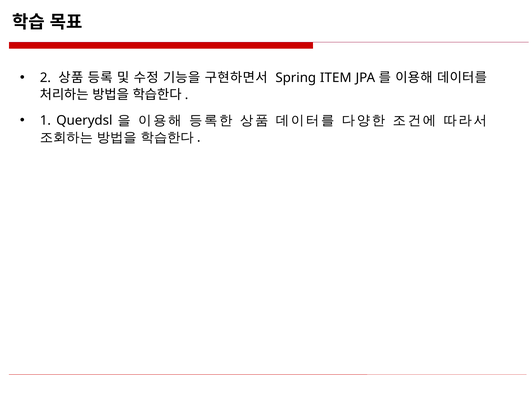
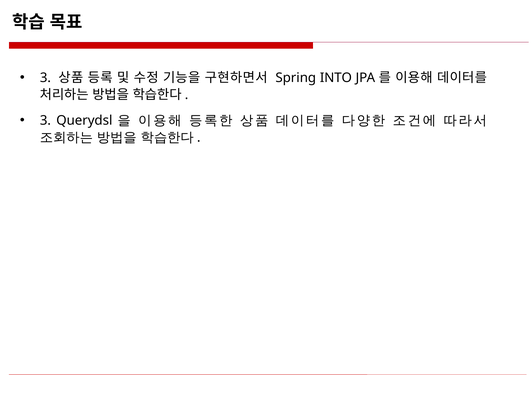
2: 2 -> 3 (45, 78)
ITEM: ITEM -> INTO (336, 78)
1: 1 -> 3 (45, 121)
